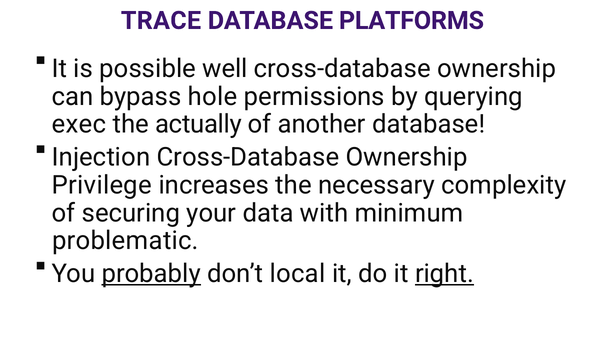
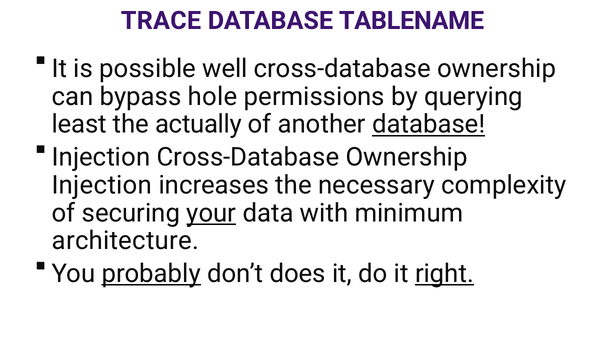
PLATFORMS: PLATFORMS -> TABLENAME (411, 21)
exec: exec -> least (79, 124)
database underline: none -> present (429, 124)
Privilege: Privilege -> Injection (102, 185)
your underline: none -> present (211, 213)
problematic: problematic -> architecture (125, 241)
local: local -> does (298, 274)
